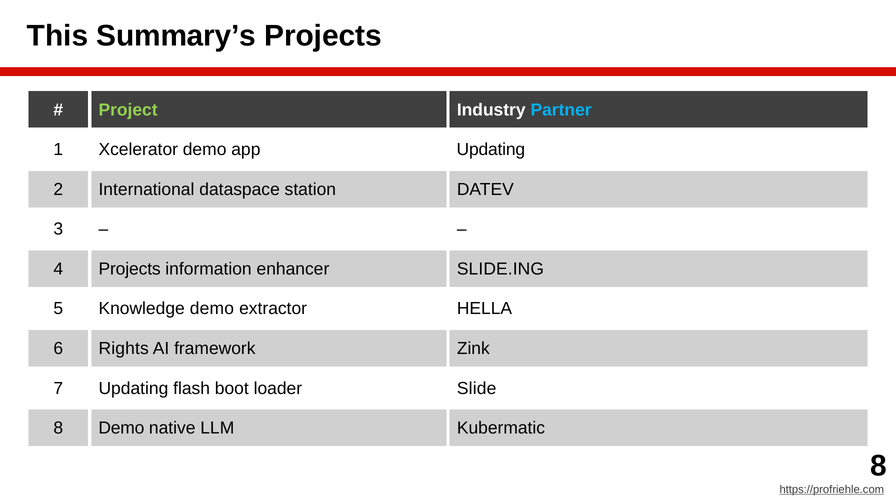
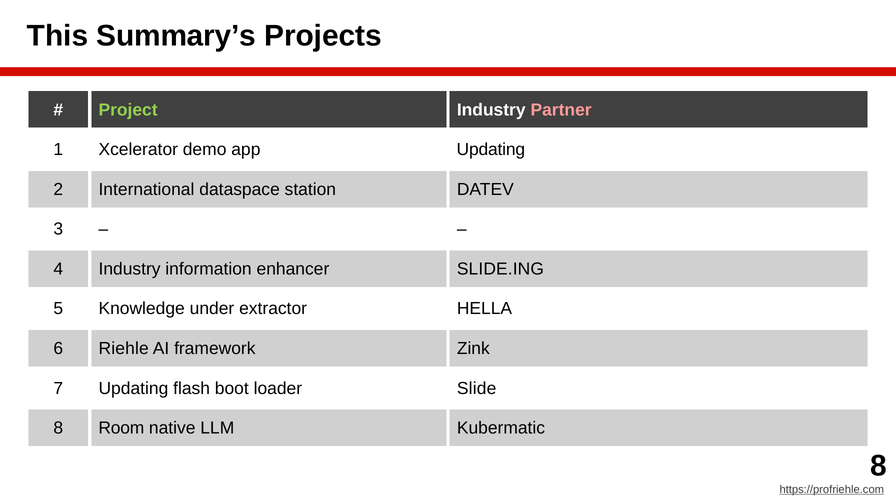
Partner colour: light blue -> pink (561, 110)
4 Projects: Projects -> Industry (130, 269)
Knowledge demo: demo -> under (212, 309)
Rights: Rights -> Riehle (124, 349)
8 Demo: Demo -> Room (121, 428)
